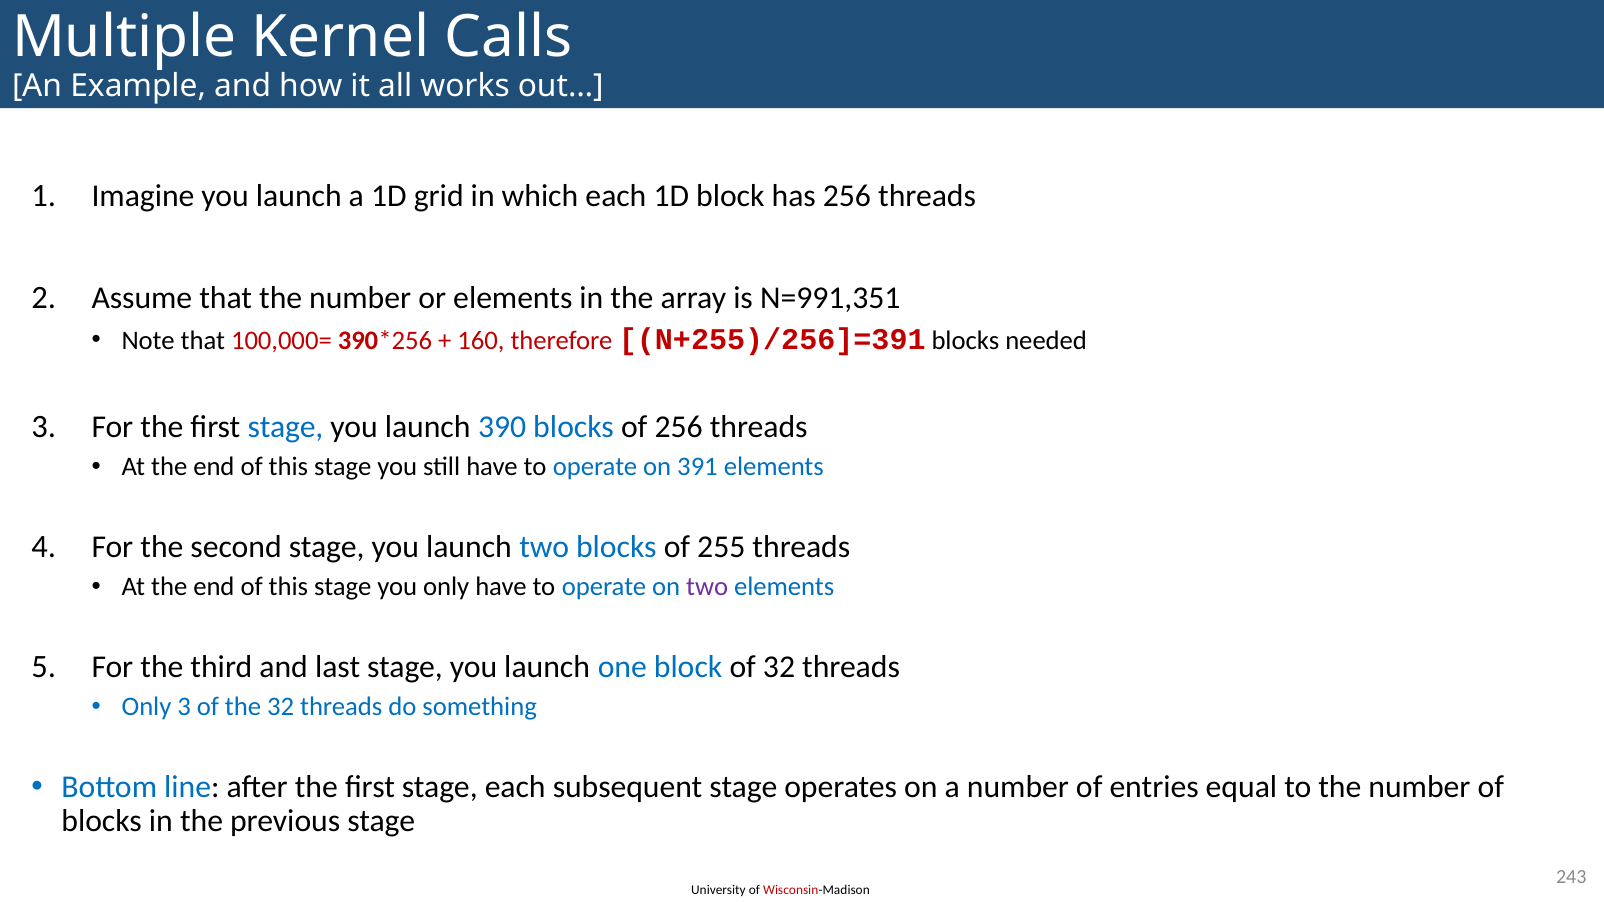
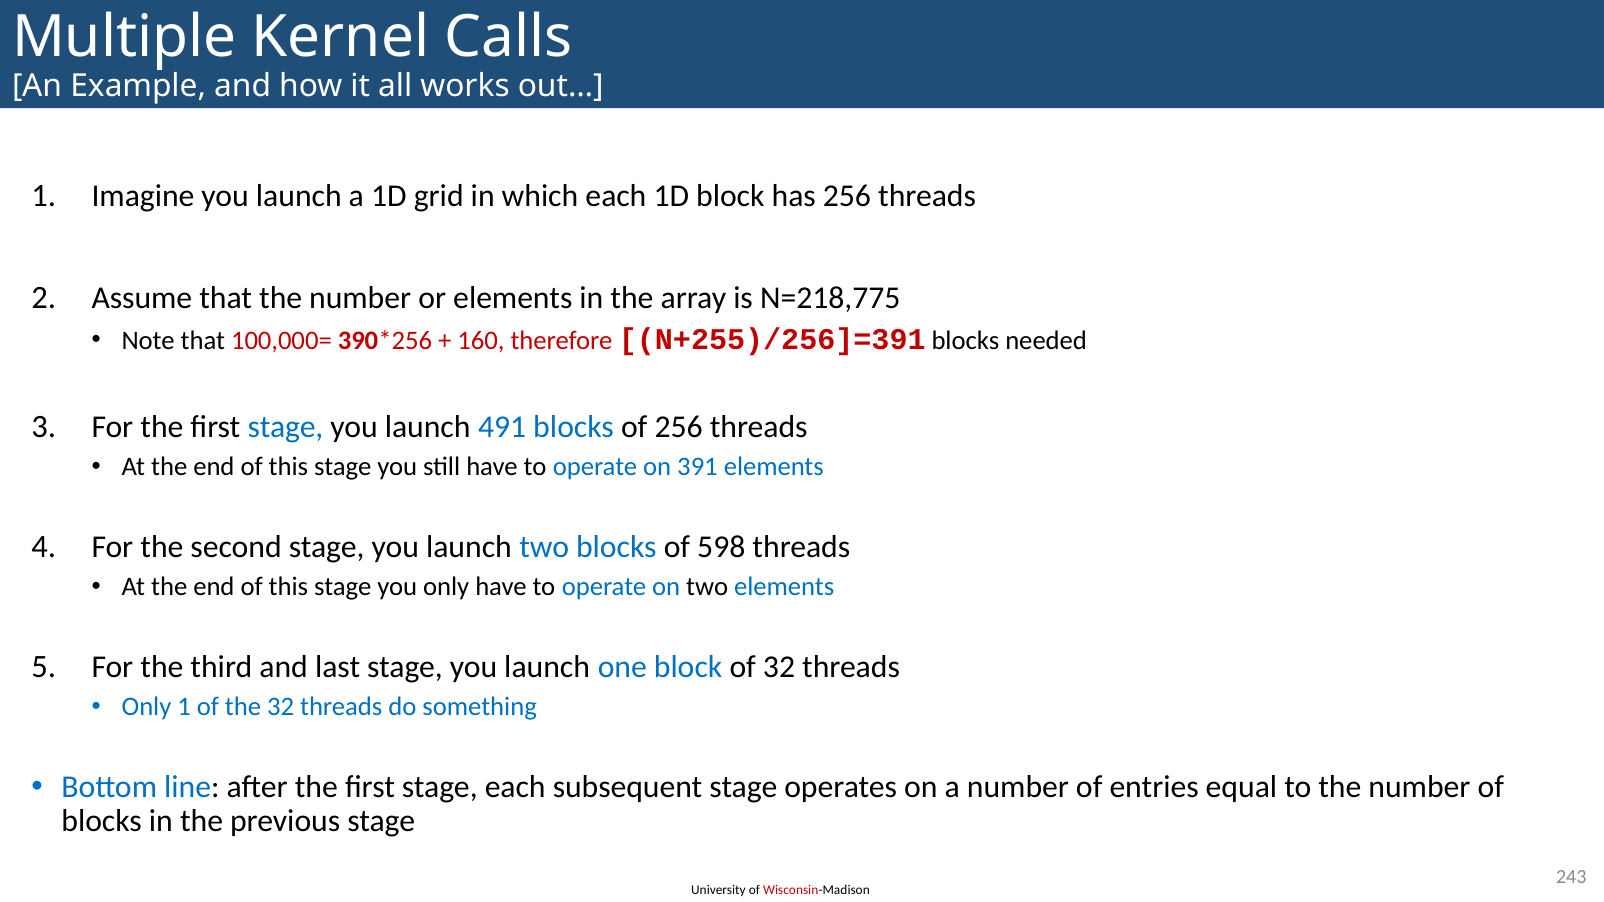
N=991,351: N=991,351 -> N=218,775 (830, 298)
390: 390 -> 491 (502, 427)
255: 255 -> 598 (721, 547)
two colour: purple -> black (707, 587)
Only 3: 3 -> 1 (184, 707)
